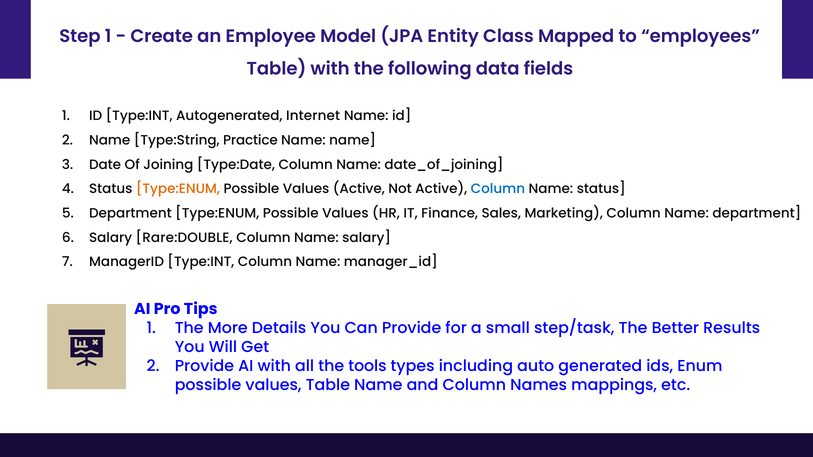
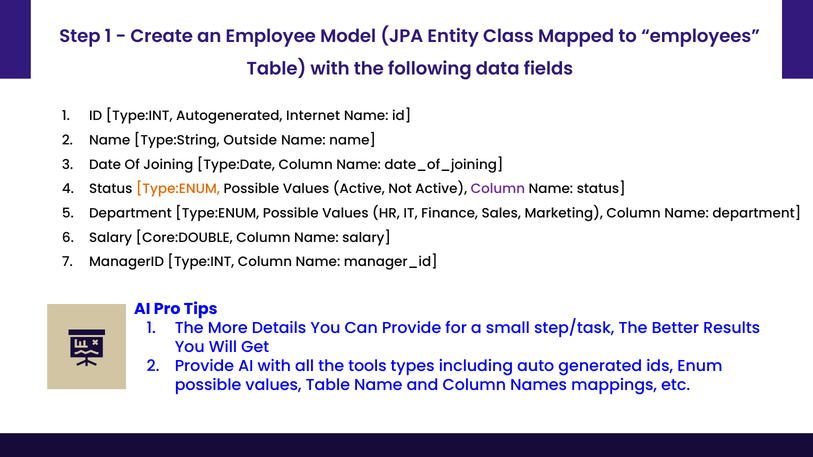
Practice: Practice -> Outside (250, 140)
Column colour: blue -> purple (498, 189)
Rare:DOUBLE: Rare:DOUBLE -> Core:DOUBLE (184, 238)
